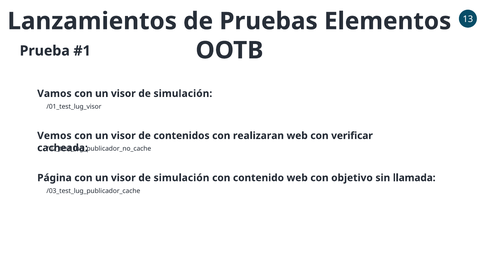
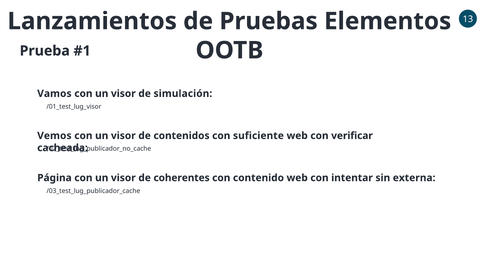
realizaran: realizaran -> suficiente (258, 136)
simulación: simulación -> coherentes (182, 178)
objetivo: objetivo -> intentar (352, 178)
llamada: llamada -> externa (414, 178)
